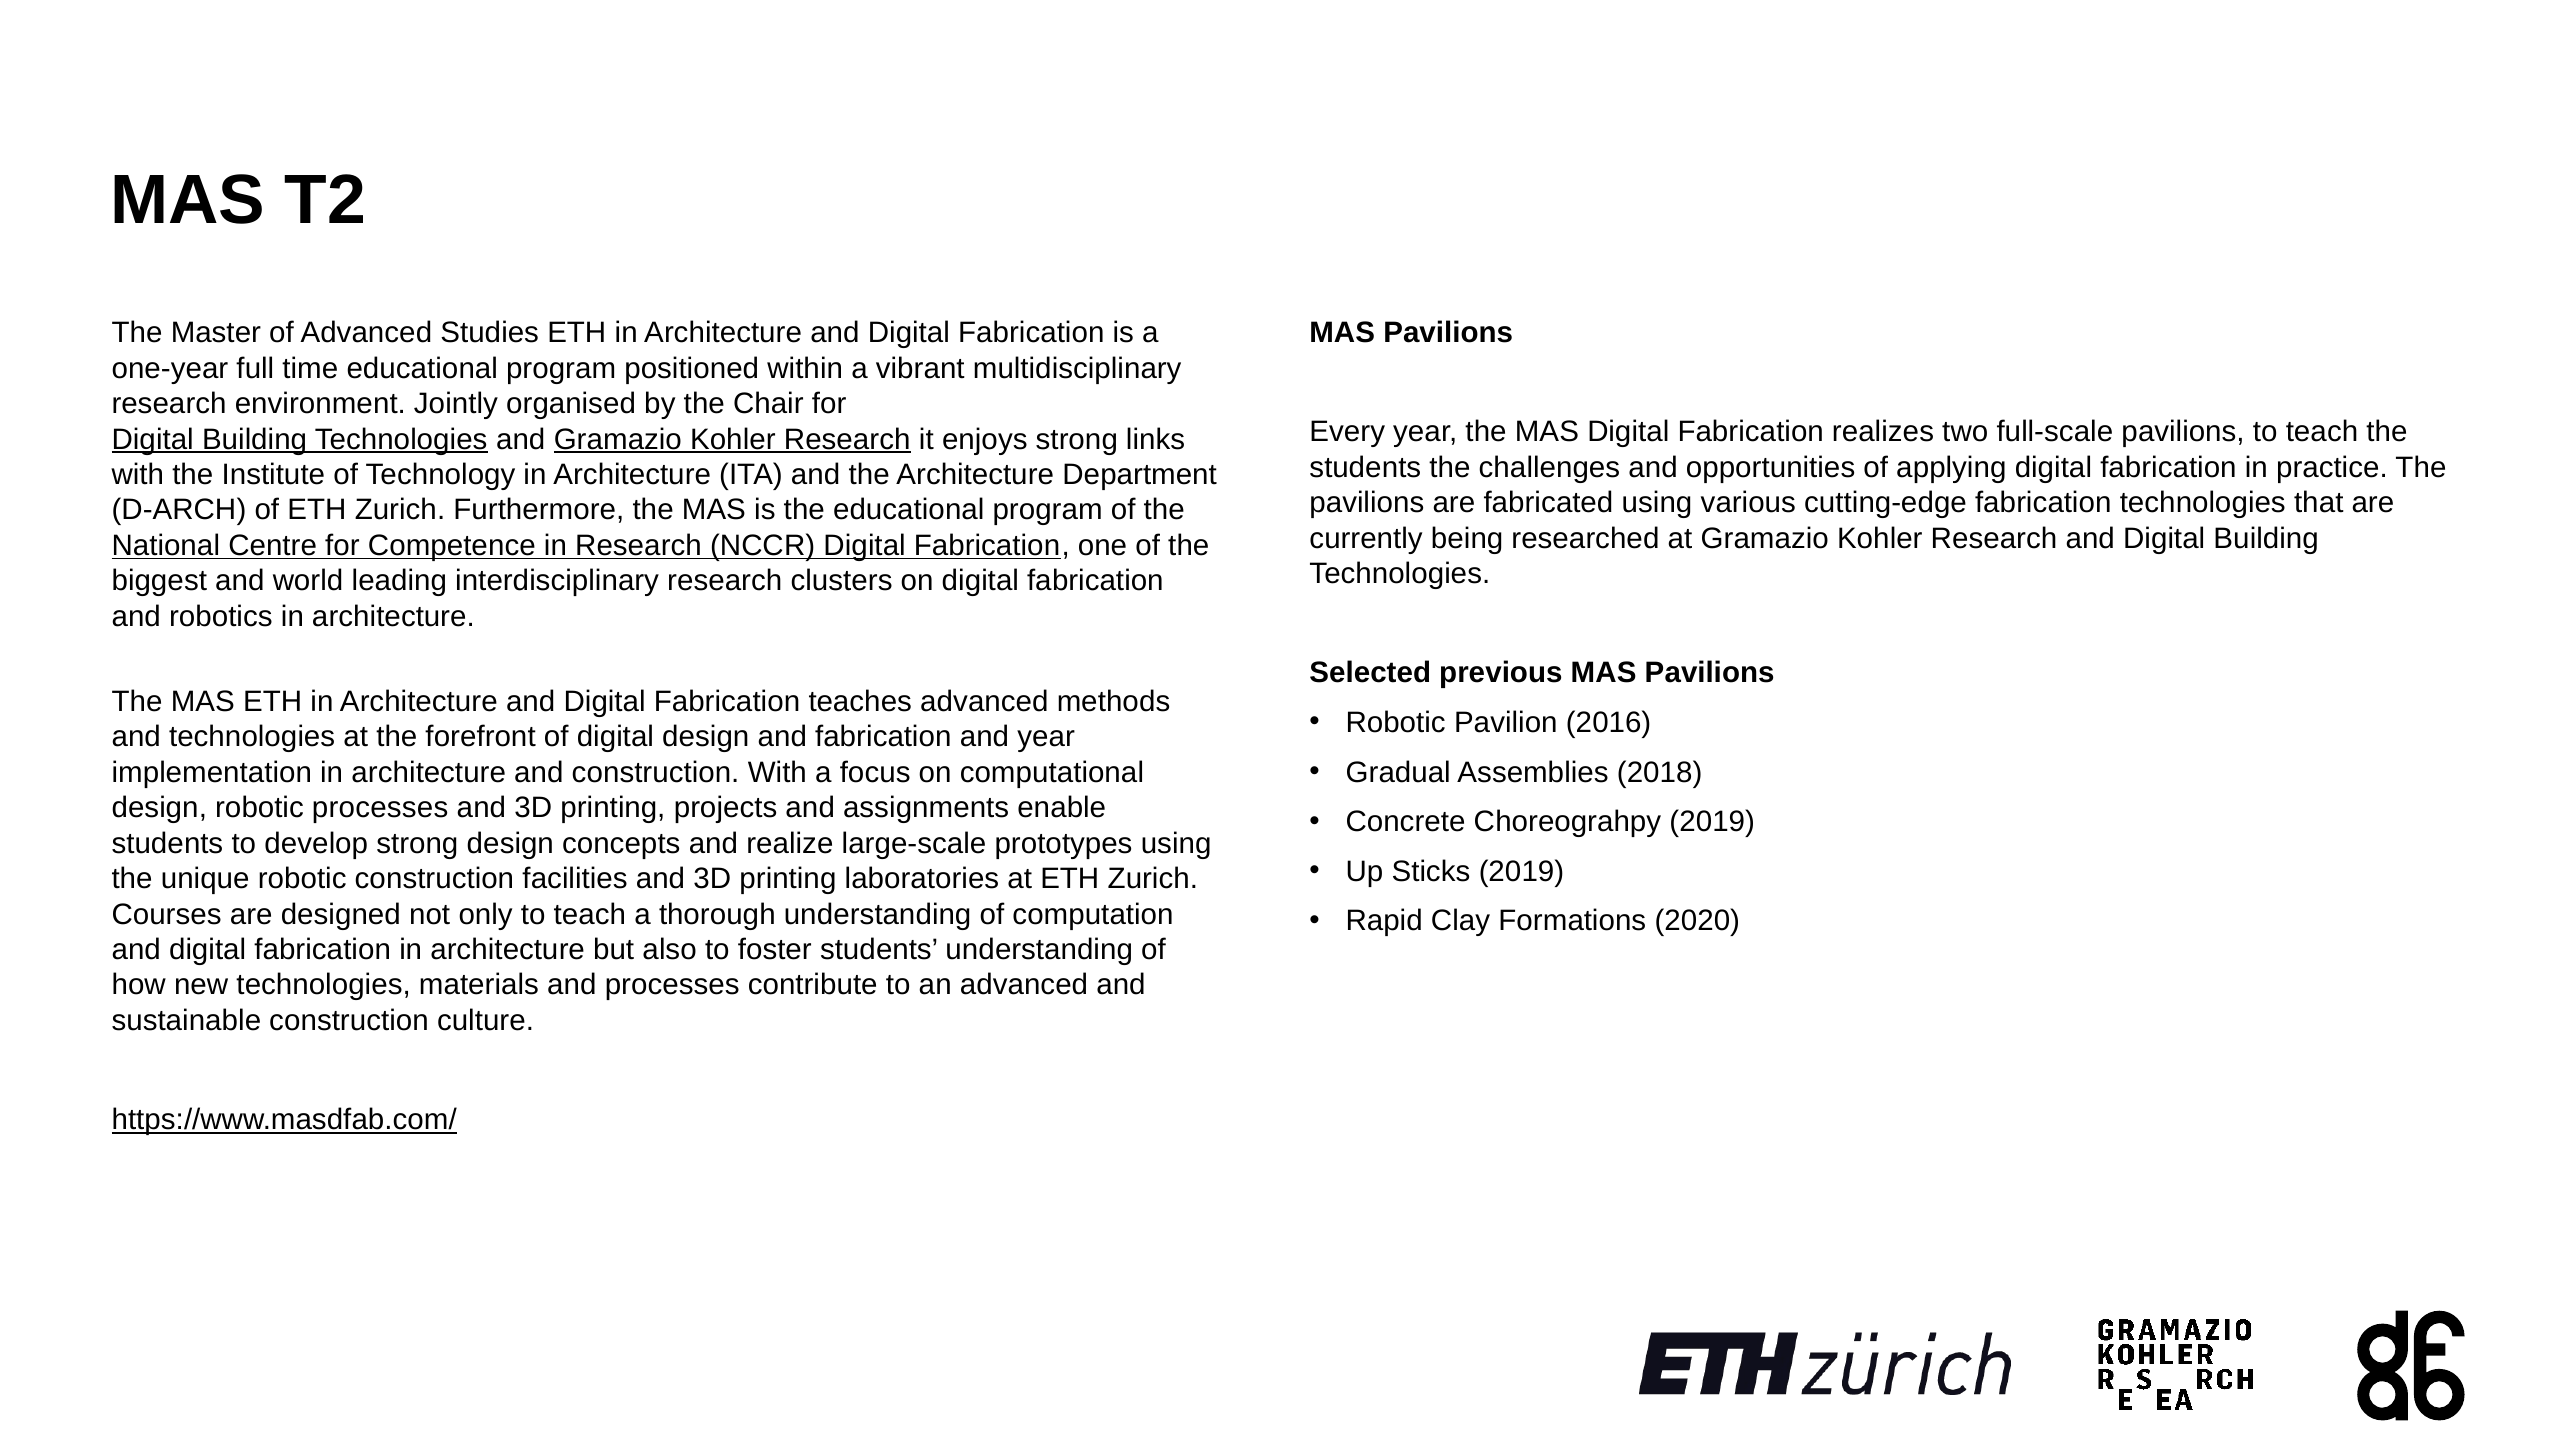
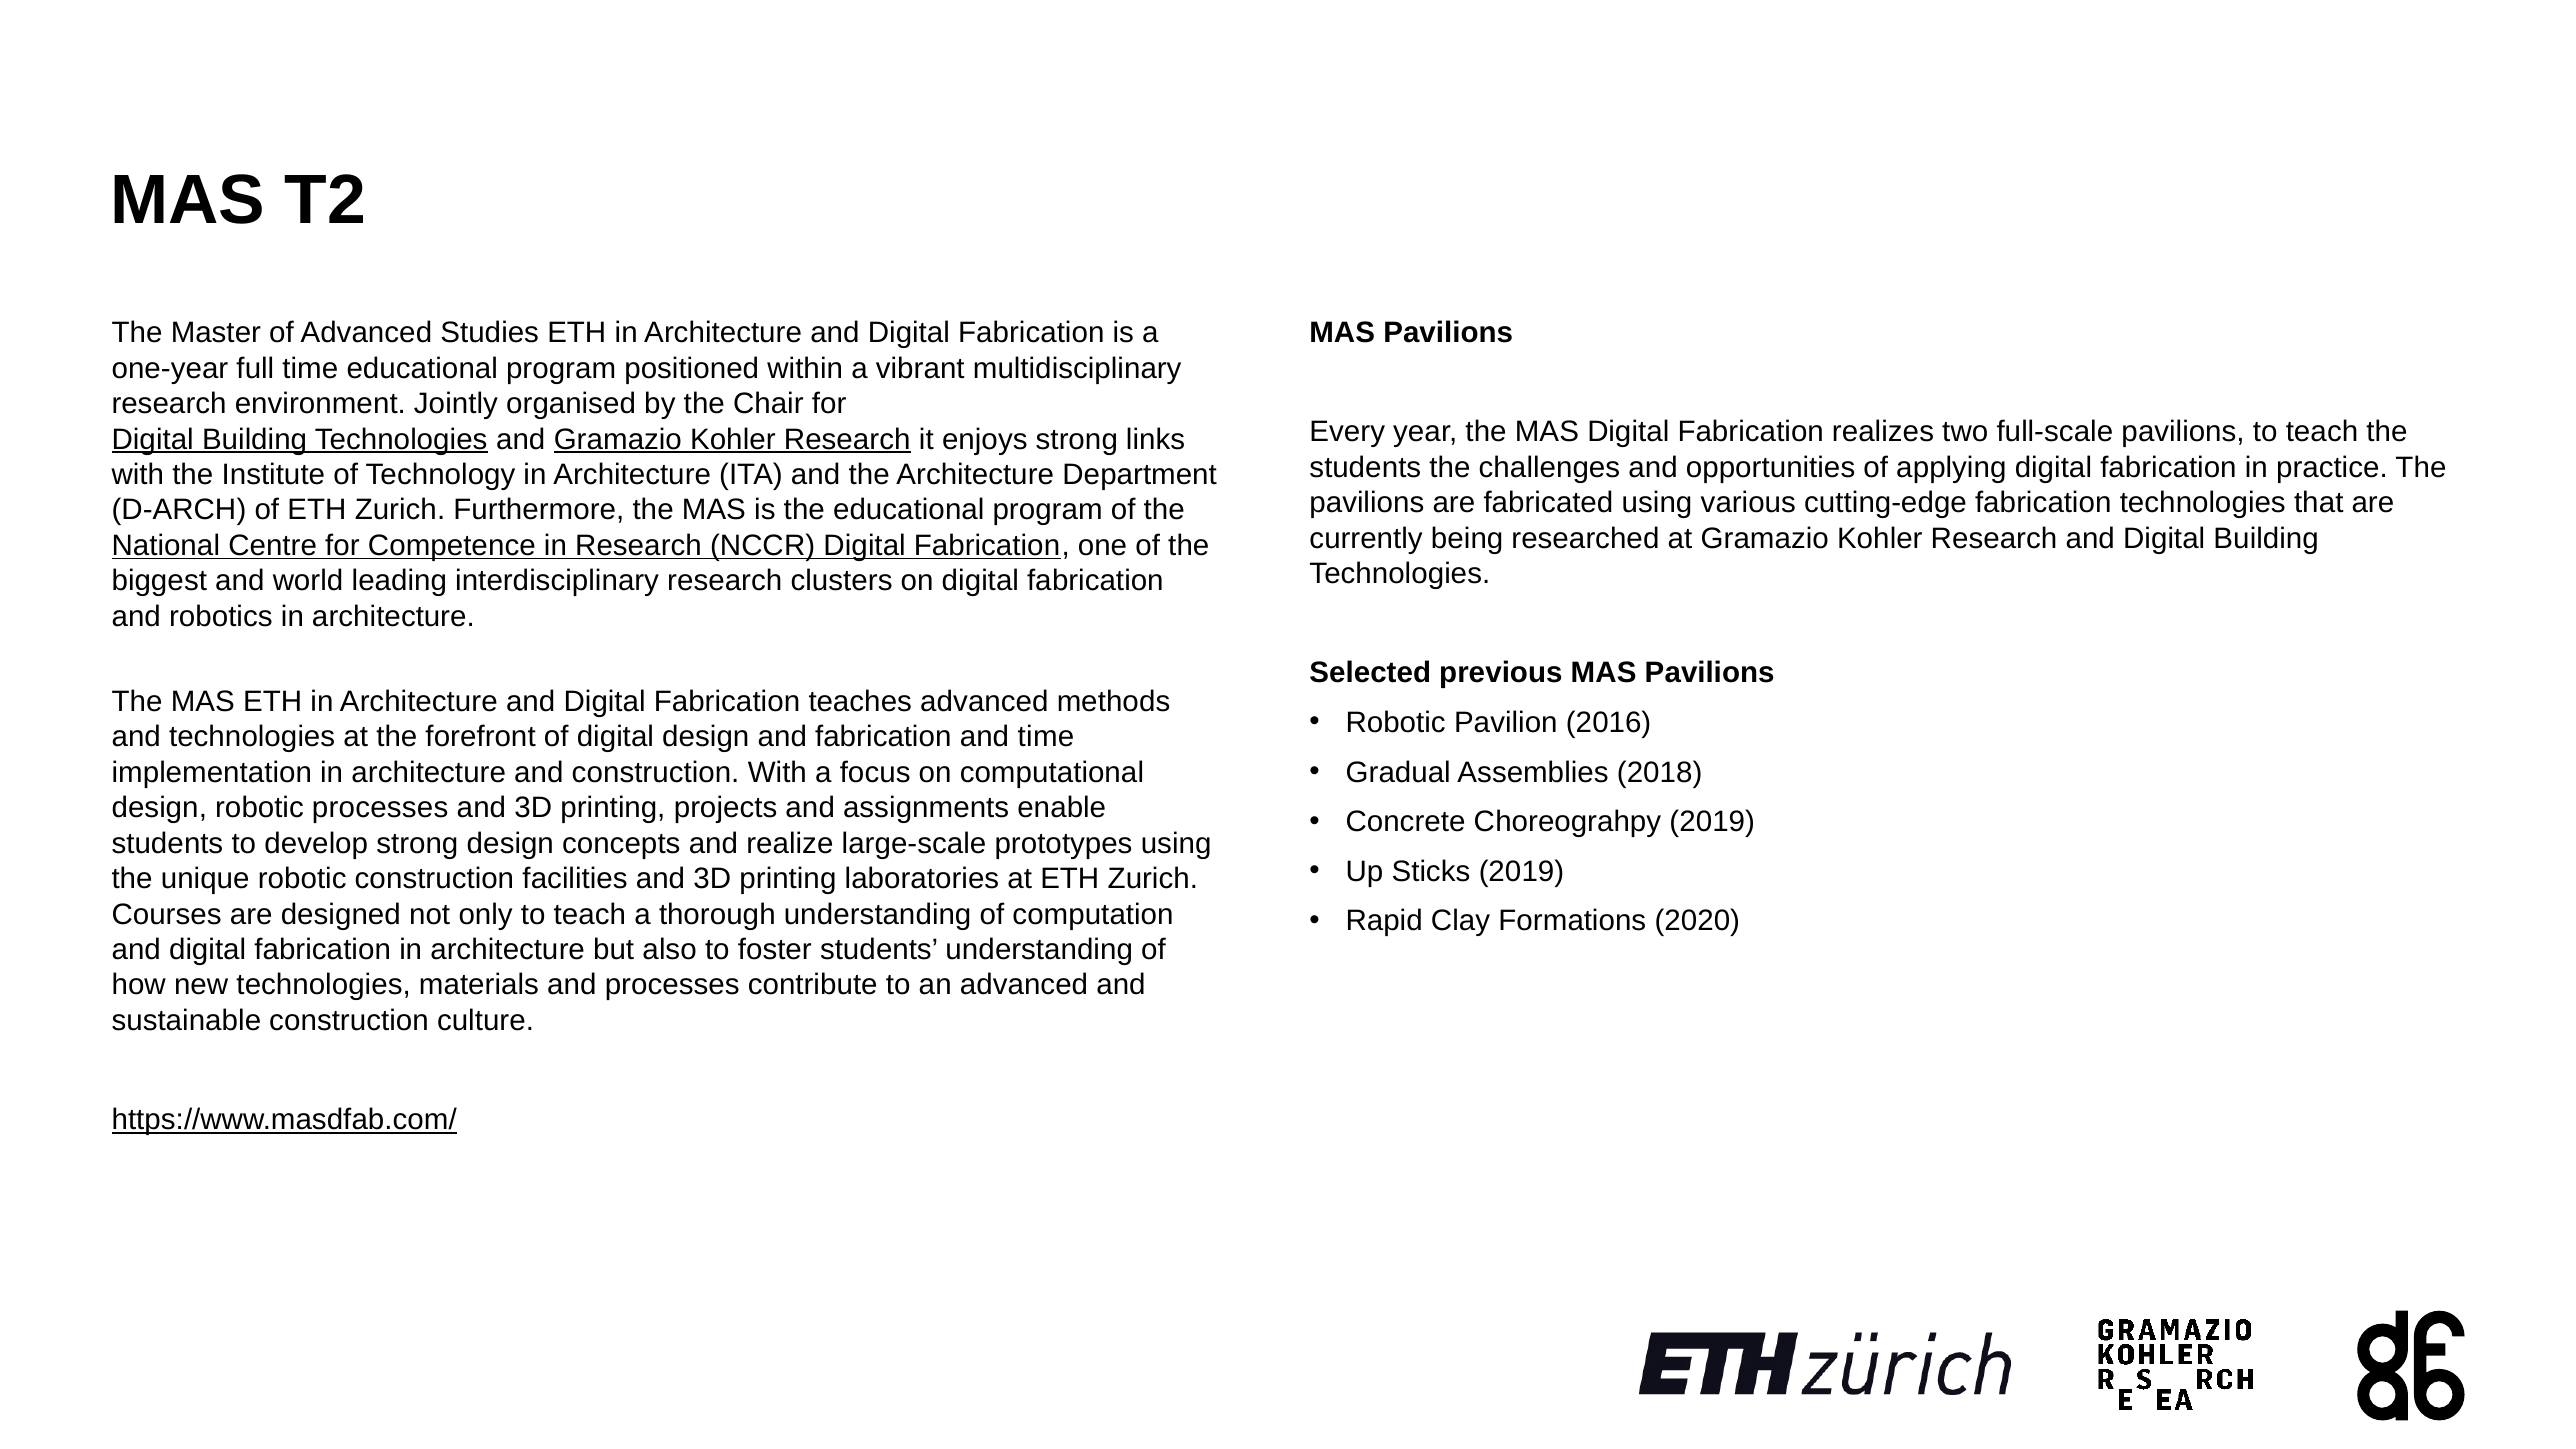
and year: year -> time (1046, 737)
